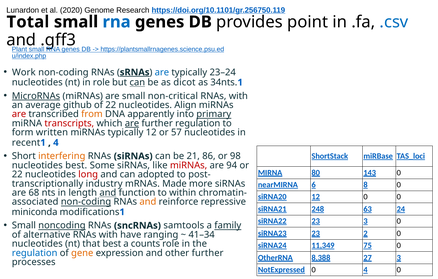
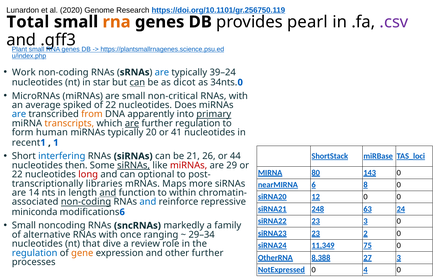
rna colour: blue -> orange (117, 22)
point: point -> pearl (308, 22)
.csv colour: blue -> purple (394, 22)
sRNAs underline: present -> none (135, 72)
23–24: 23–24 -> 39–24 (223, 72)
in role: role -> star (101, 82)
1: 1 -> 0 (240, 82)
MicroRNAs underline: present -> none (36, 96)
github: github -> spiked (77, 105)
Align: Align -> Does (185, 105)
are colour: red -> blue (19, 114)
transcripts colour: red -> orange (69, 123)
written: written -> human (52, 132)
typically 12: 12 -> 20 (151, 132)
57: 57 -> 41 (176, 132)
4: 4 -> 1 (56, 143)
interfering colour: orange -> blue (62, 156)
86: 86 -> 26 (209, 156)
98: 98 -> 44 (235, 156)
nucleotides best: best -> then (76, 165)
siRNAs underline: none -> present (134, 165)
94: 94 -> 29 (232, 165)
adopted: adopted -> optional (156, 174)
industry: industry -> libraries (104, 183)
Made: Made -> Maps (174, 183)
68: 68 -> 14 (34, 193)
and colour: orange -> blue (148, 202)
1: 1 -> 6 (122, 212)
noncoding underline: present -> none (62, 225)
samtools: samtools -> markedly (184, 225)
family underline: present -> none (228, 225)
have: have -> once (131, 234)
41–34: 41–34 -> 29–34 (202, 234)
that best: best -> dive (112, 244)
counts: counts -> review (145, 244)
